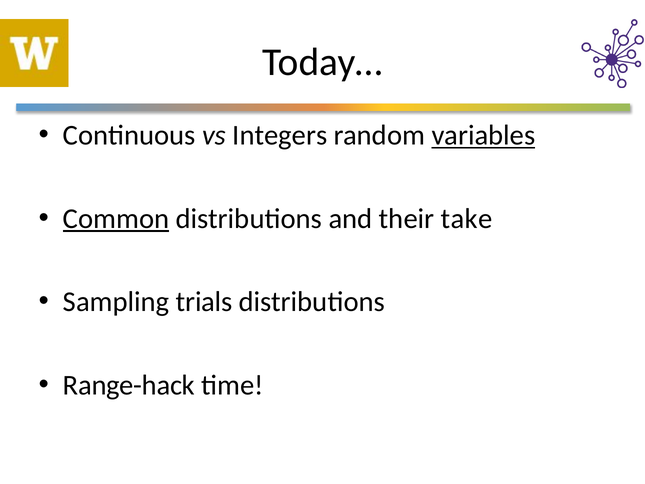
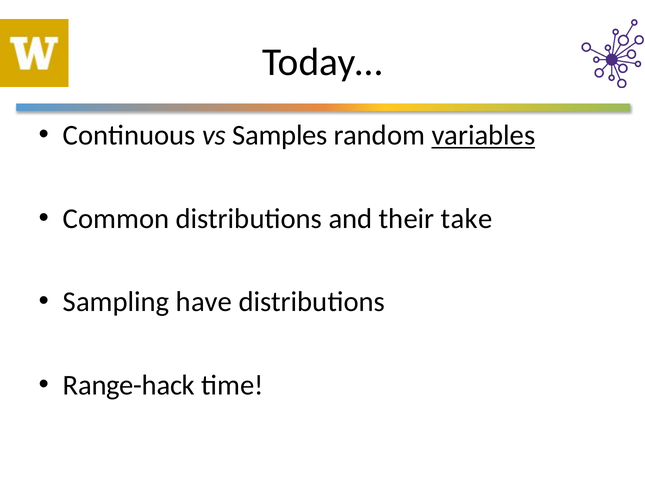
Integers: Integers -> Samples (280, 135)
Common underline: present -> none (116, 219)
trials: trials -> have (204, 302)
